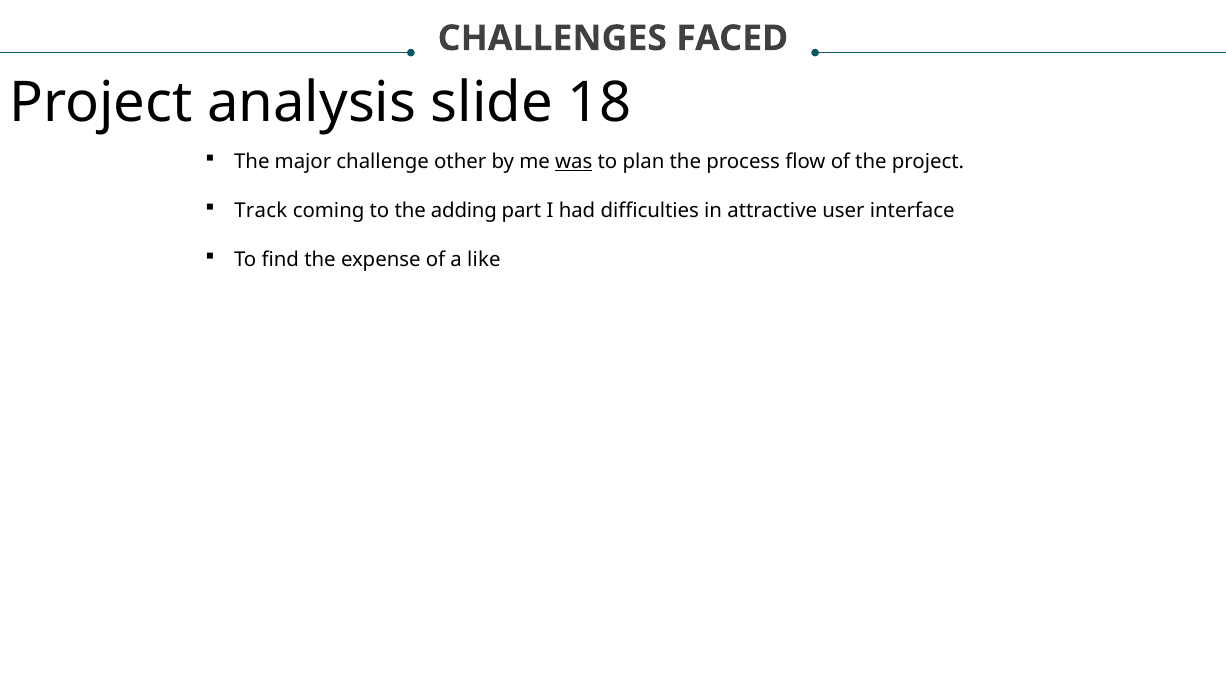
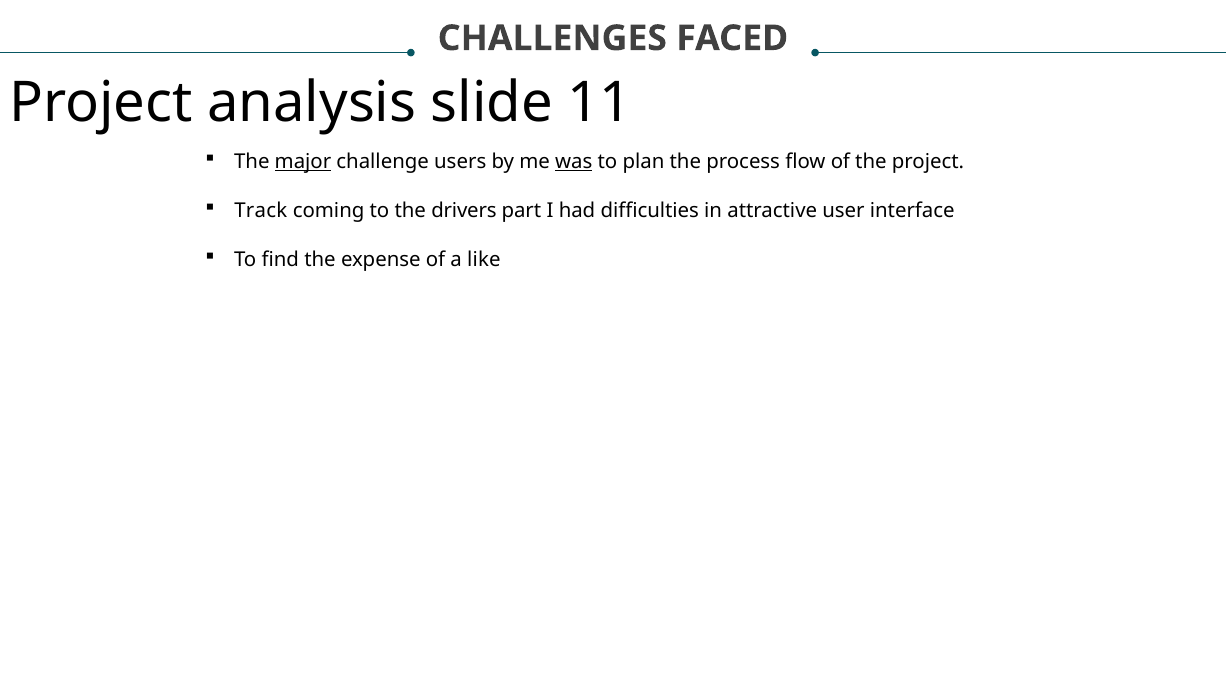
18: 18 -> 11 (600, 103)
major underline: none -> present (303, 162)
other: other -> users (460, 162)
adding: adding -> drivers (464, 211)
